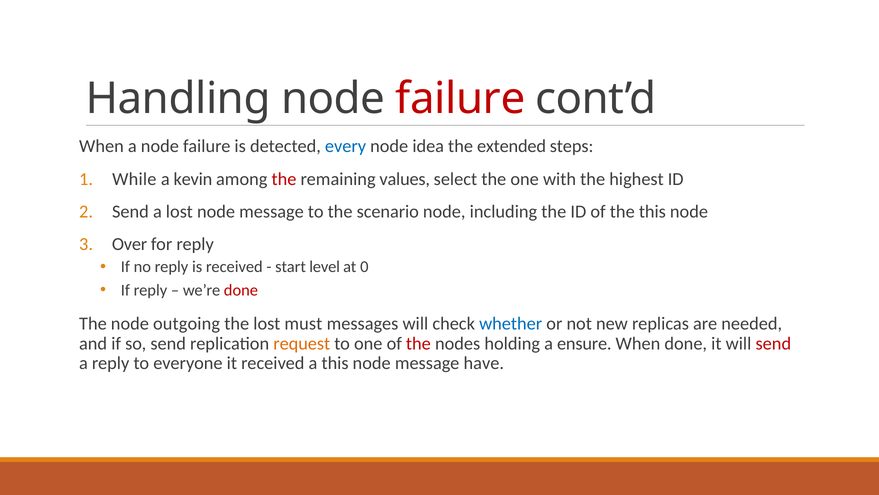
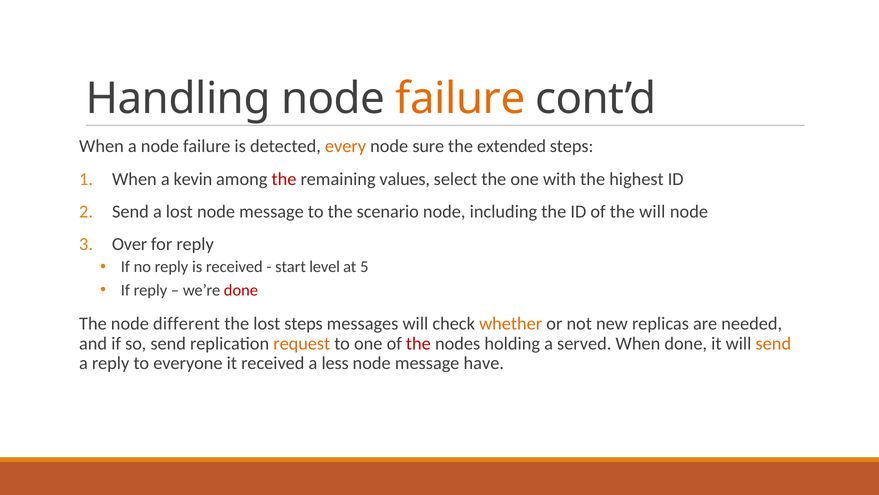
failure colour: red -> orange (460, 98)
every colour: blue -> orange (346, 146)
idea: idea -> sure (428, 146)
1 While: While -> When (134, 179)
the this: this -> will (652, 211)
0: 0 -> 5 (364, 267)
outgoing: outgoing -> different (187, 323)
lost must: must -> steps (304, 323)
whether colour: blue -> orange (511, 323)
ensure: ensure -> served (584, 343)
send colour: red -> orange (773, 343)
a this: this -> less (335, 363)
